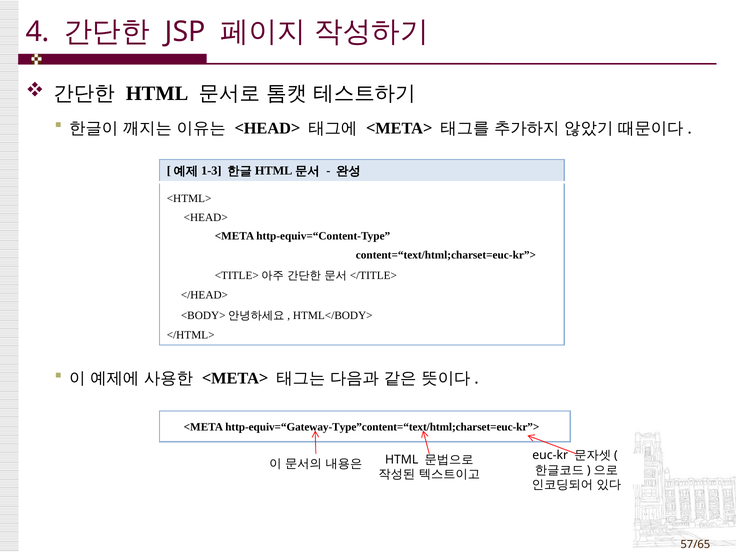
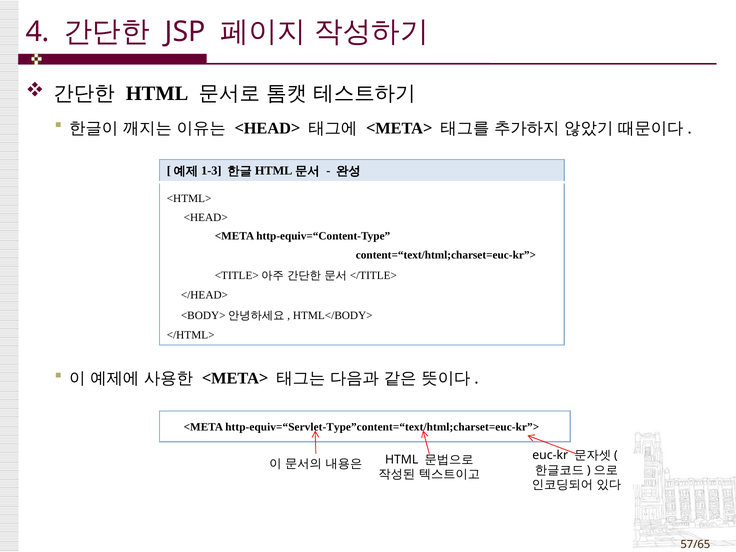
http-equiv=“Gateway-Type”content=“text/html;charset=euc-kr”>: http-equiv=“Gateway-Type”content=“text/html;charset=euc-kr”> -> http-equiv=“Servlet-Type”content=“text/html;charset=euc-kr”> (382, 427)
